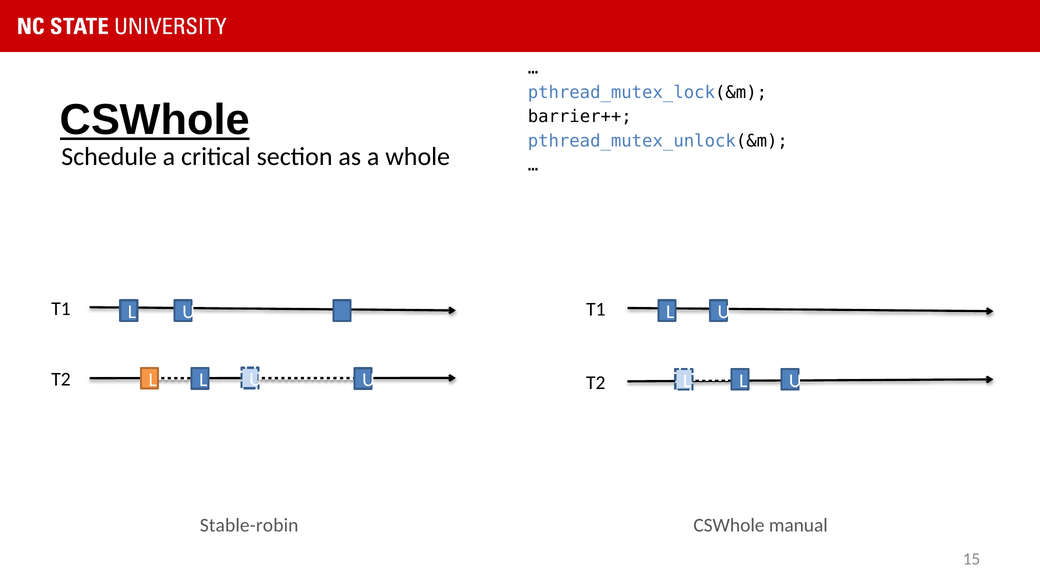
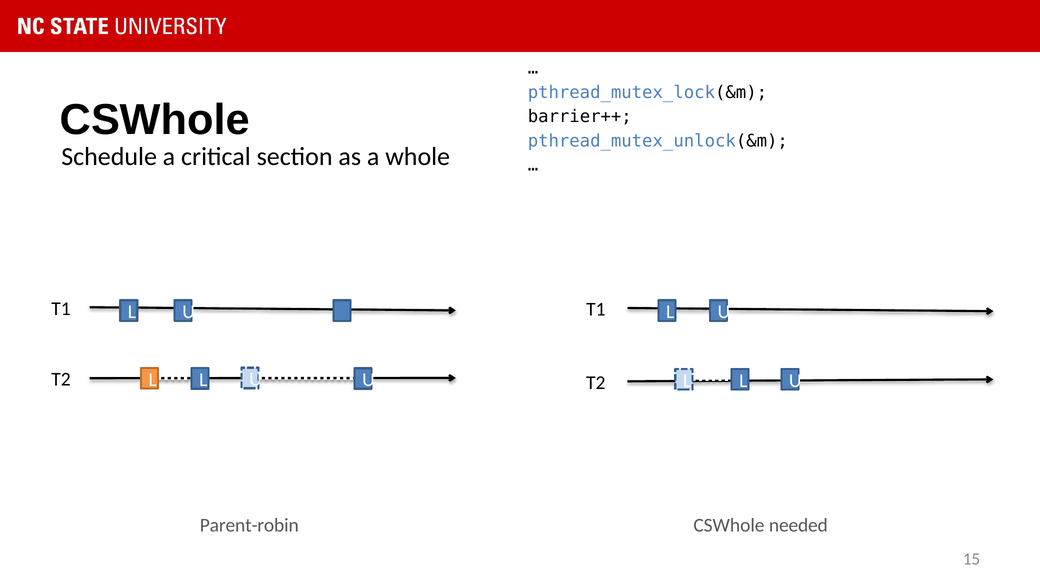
CSWhole underline: present -> none (155, 120)
Stable-robin: Stable-robin -> Parent-robin (249, 525)
manual: manual -> needed (798, 525)
